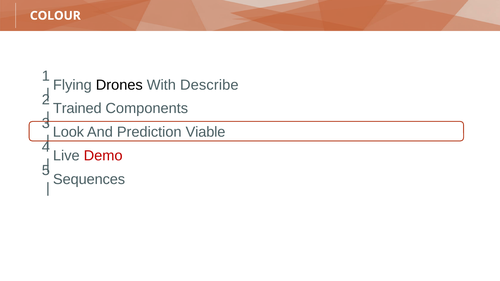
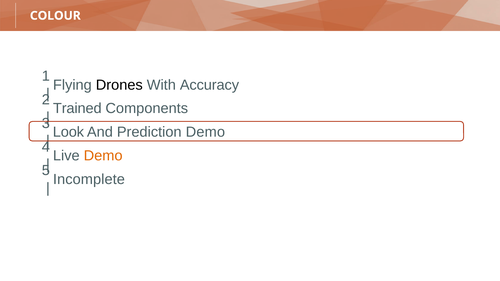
Describe: Describe -> Accuracy (209, 85)
Prediction Viable: Viable -> Demo (205, 132)
Demo colour: red -> orange (103, 156)
Sequences: Sequences -> Incomplete (89, 179)
